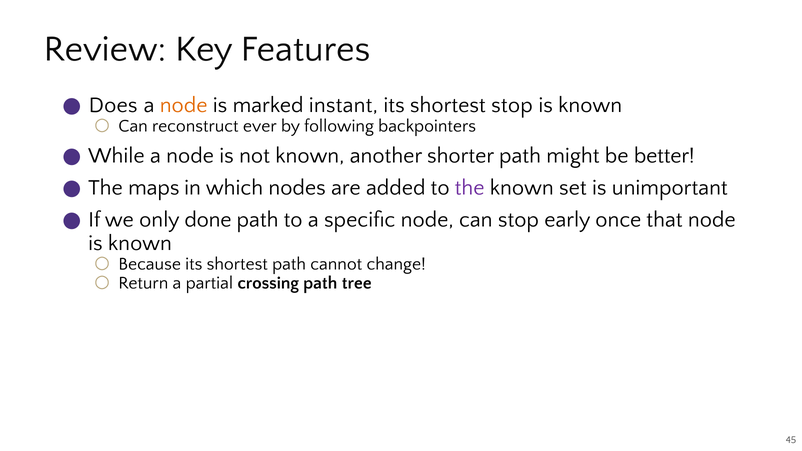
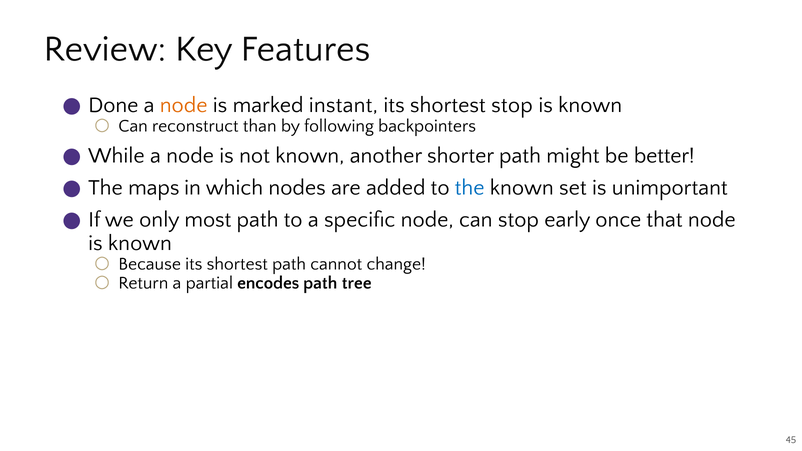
Does: Does -> Done (113, 105)
ever: ever -> than (260, 126)
the colour: purple -> blue (470, 188)
done: done -> most (208, 219)
crossing: crossing -> encodes (268, 283)
